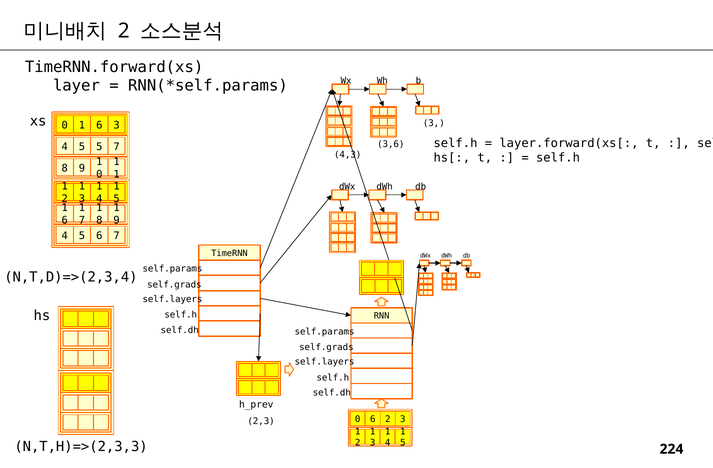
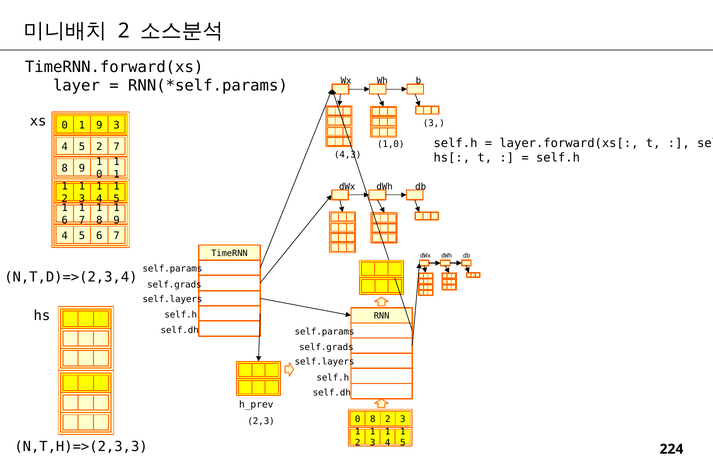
0 1 6: 6 -> 9 (99, 125)
3,6: 3,6 -> 1,0 (391, 145)
5 5: 5 -> 2 (99, 147)
0 6: 6 -> 8 (373, 419)
